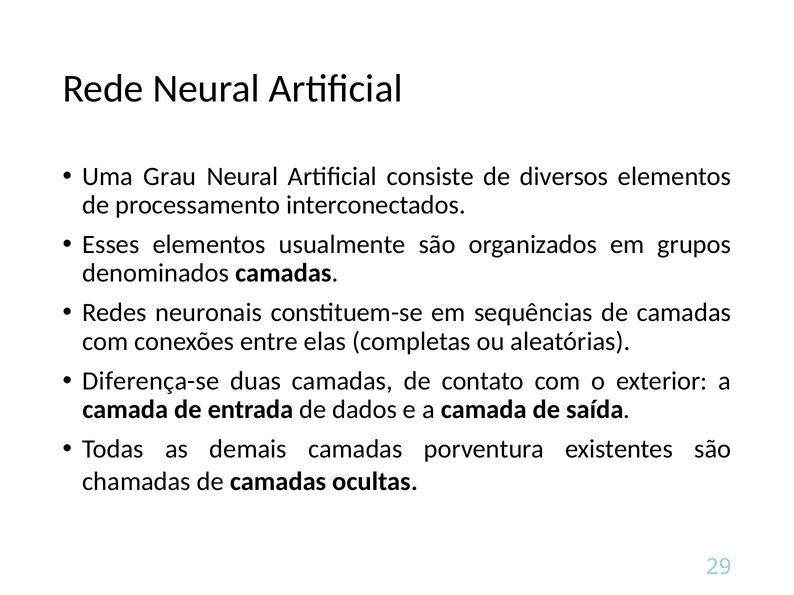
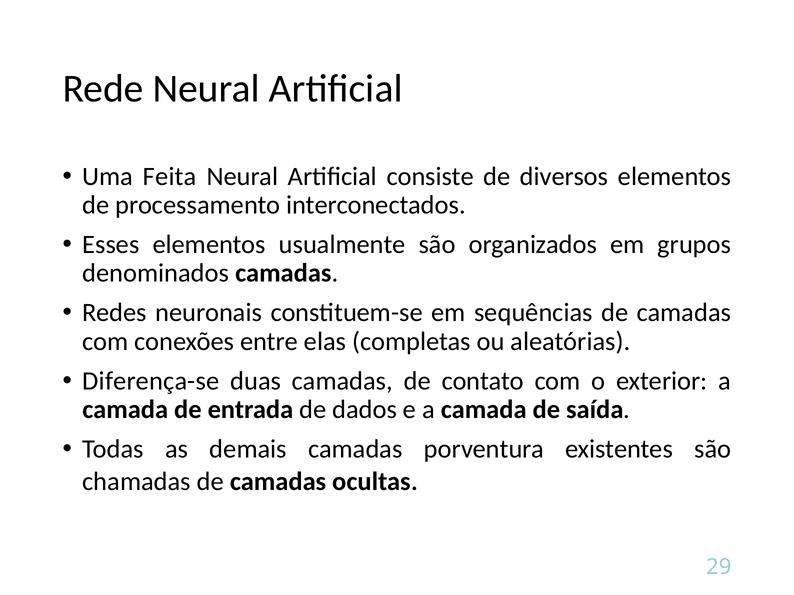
Grau: Grau -> Feita (170, 177)
